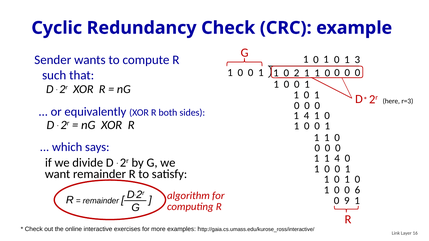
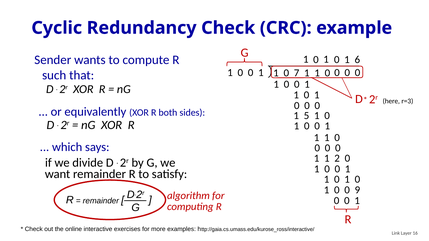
3: 3 -> 6 (357, 60)
2: 2 -> 7 (297, 73)
4: 4 -> 5 (307, 116)
4: 4 -> 2 (337, 158)
6: 6 -> 9 (357, 190)
9: 9 -> 0 (347, 201)
